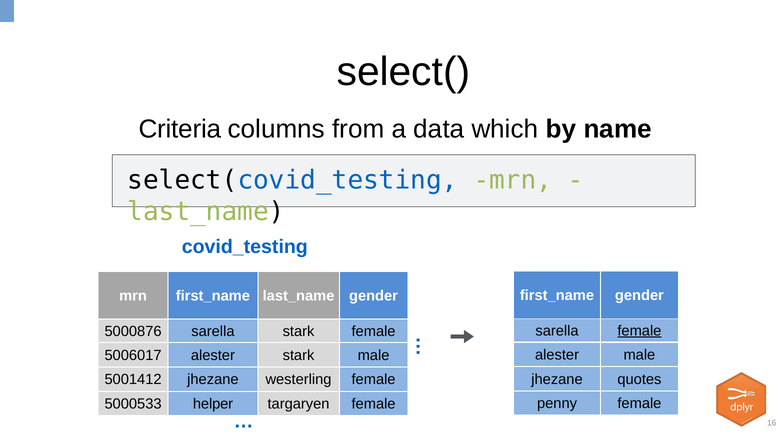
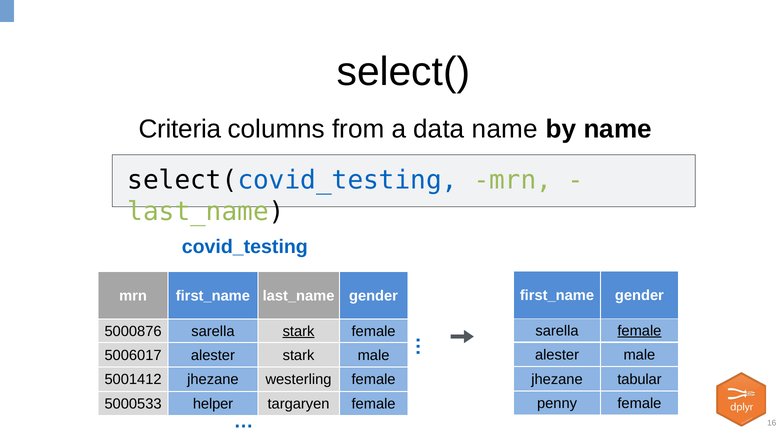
data which: which -> name (505, 129)
stark underline: none -> present (299, 332)
quotes: quotes -> tabular (639, 380)
